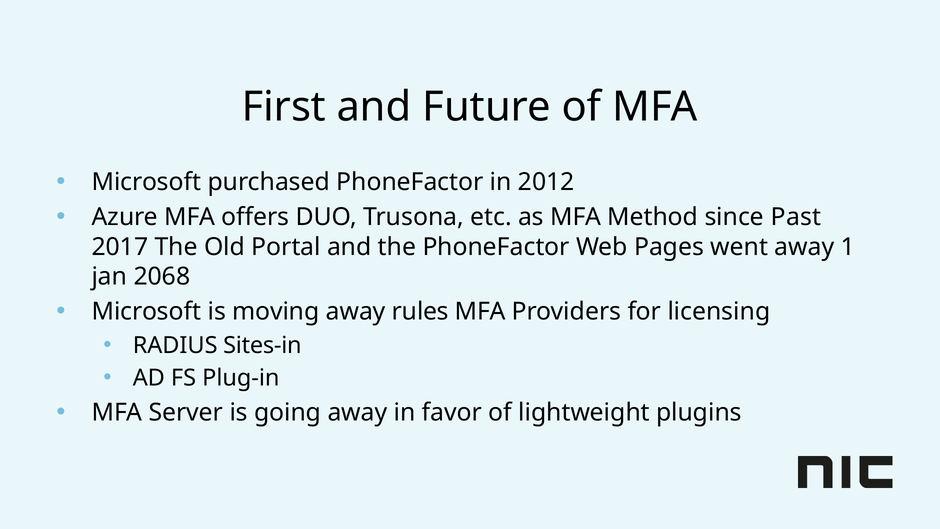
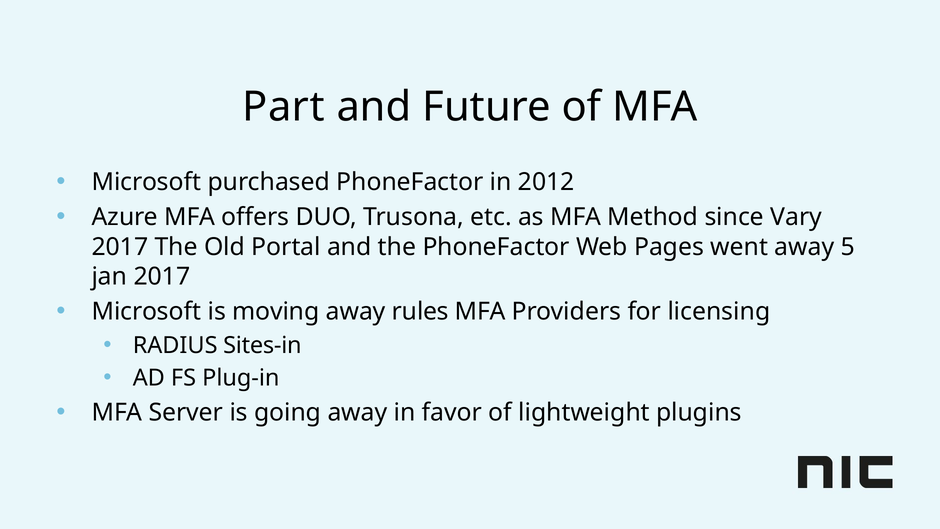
First: First -> Part (284, 107)
Past: Past -> Vary (796, 217)
1: 1 -> 5 (848, 247)
jan 2068: 2068 -> 2017 (162, 277)
